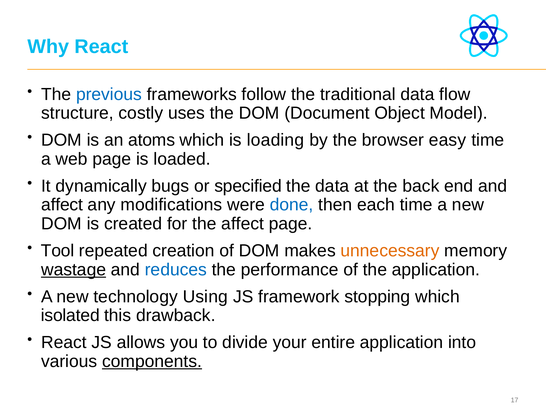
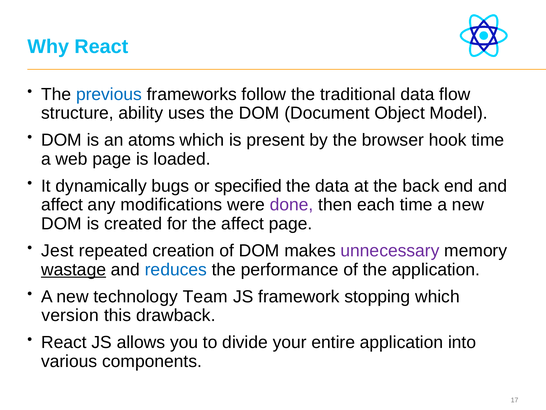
costly: costly -> ability (141, 113)
loading: loading -> present (276, 140)
easy: easy -> hook (448, 140)
done colour: blue -> purple (292, 205)
Tool: Tool -> Jest (57, 250)
unnecessary colour: orange -> purple (390, 250)
Using: Using -> Team (205, 296)
isolated: isolated -> version (70, 315)
components underline: present -> none (152, 361)
